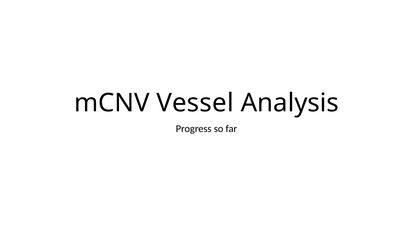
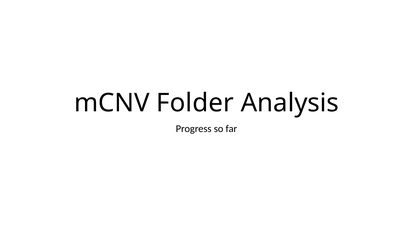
Vessel: Vessel -> Folder (195, 103)
